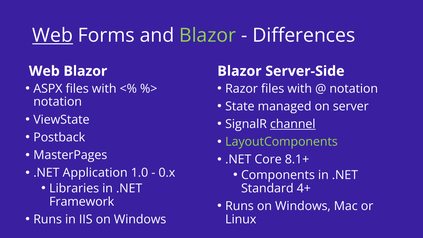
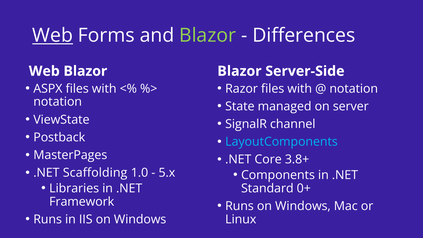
channel underline: present -> none (293, 124)
LayoutComponents colour: light green -> light blue (282, 142)
8.1+: 8.1+ -> 3.8+ (297, 159)
Application: Application -> Scaffolding (95, 173)
0.x: 0.x -> 5.x (167, 173)
4+: 4+ -> 0+ (304, 188)
